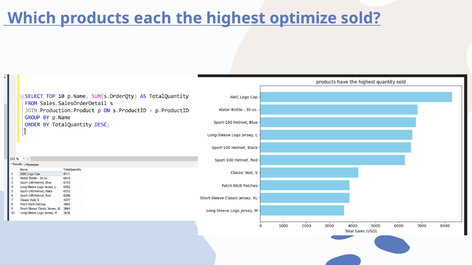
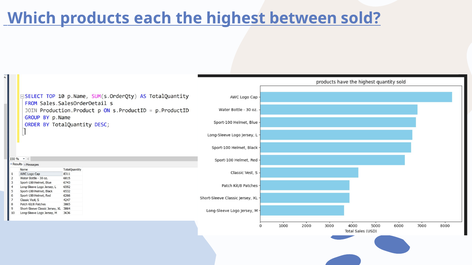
optimize: optimize -> between (303, 18)
